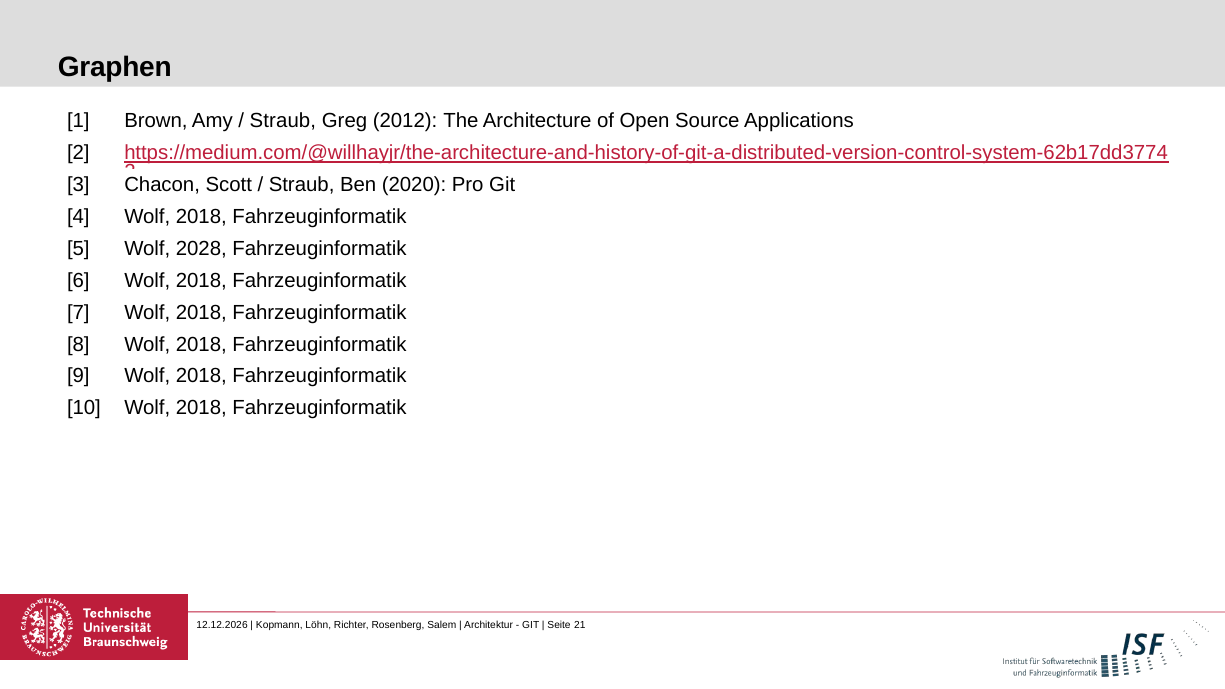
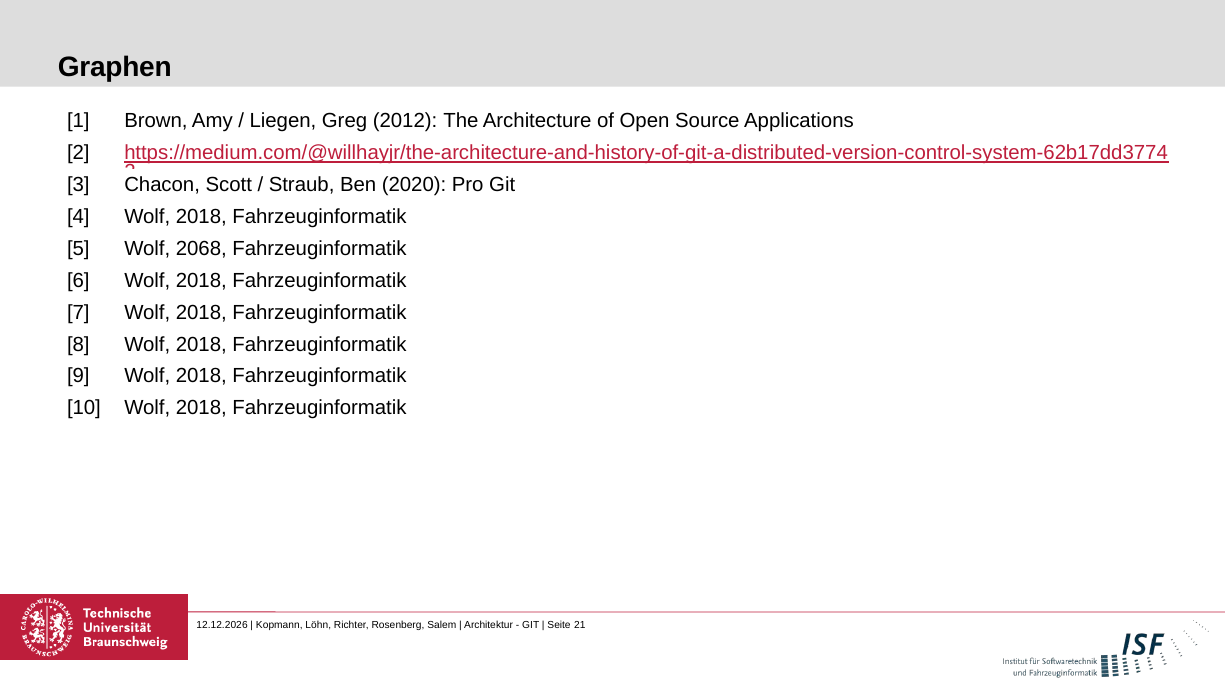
Straub: Straub -> Liegen (283, 121)
2028: 2028 -> 2068 (201, 249)
